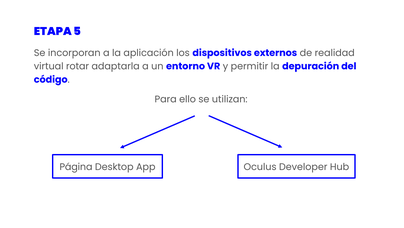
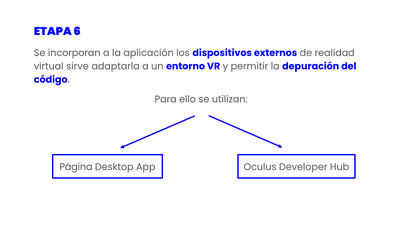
5: 5 -> 6 (77, 31)
rotar: rotar -> sirve (77, 66)
